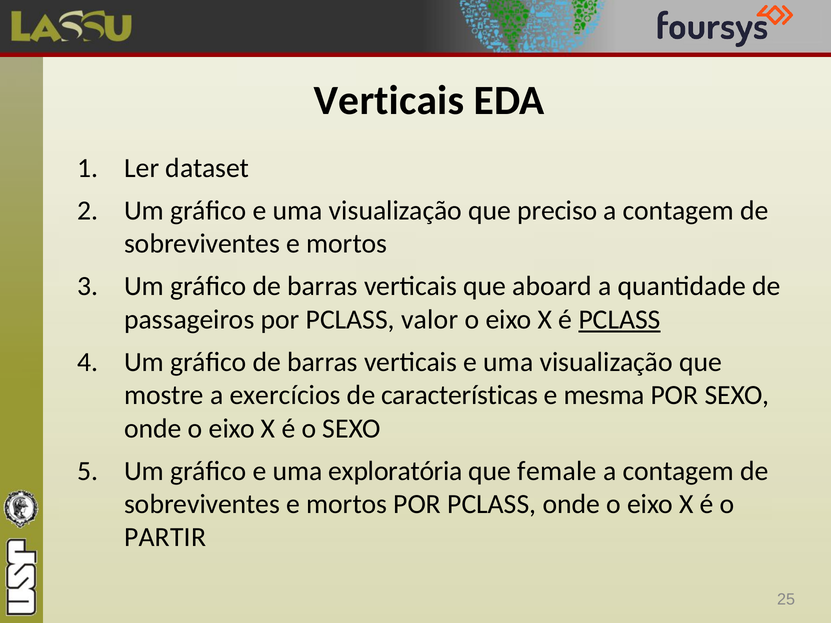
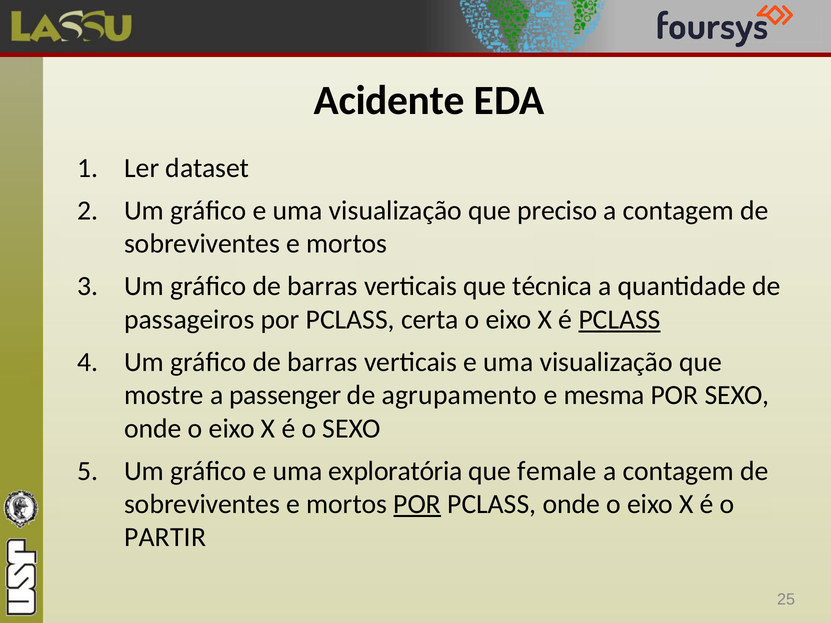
Verticais: Verticais -> Acidente (389, 101)
aboard: aboard -> técnica (552, 286)
valor: valor -> certa (430, 320)
exercícios: exercícios -> passenger (285, 395)
características: características -> agrupamento (459, 395)
POR underline: none -> present (417, 504)
